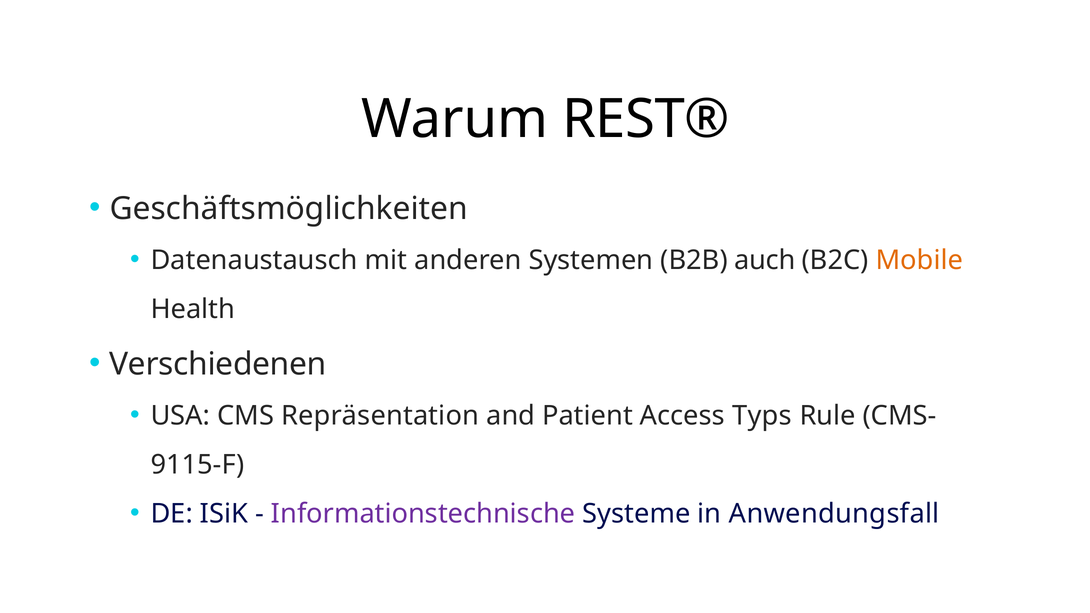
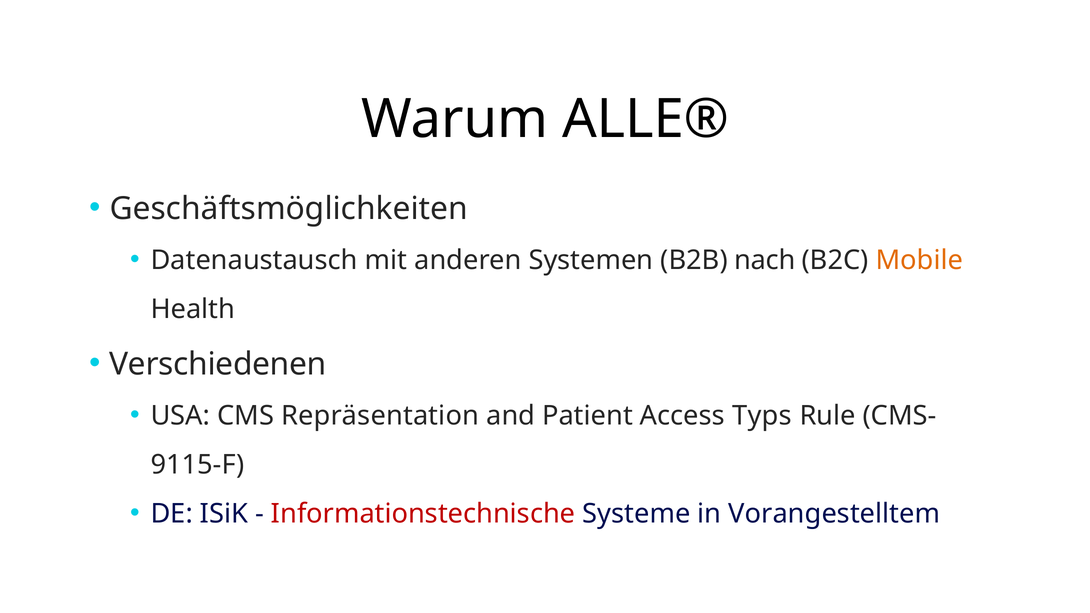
REST®: REST® -> ALLE® (646, 120)
auch: auch -> nach (765, 260)
Informationstechnische colour: purple -> red (423, 514)
Anwendungsfall: Anwendungsfall -> Vorangestelltem (834, 514)
